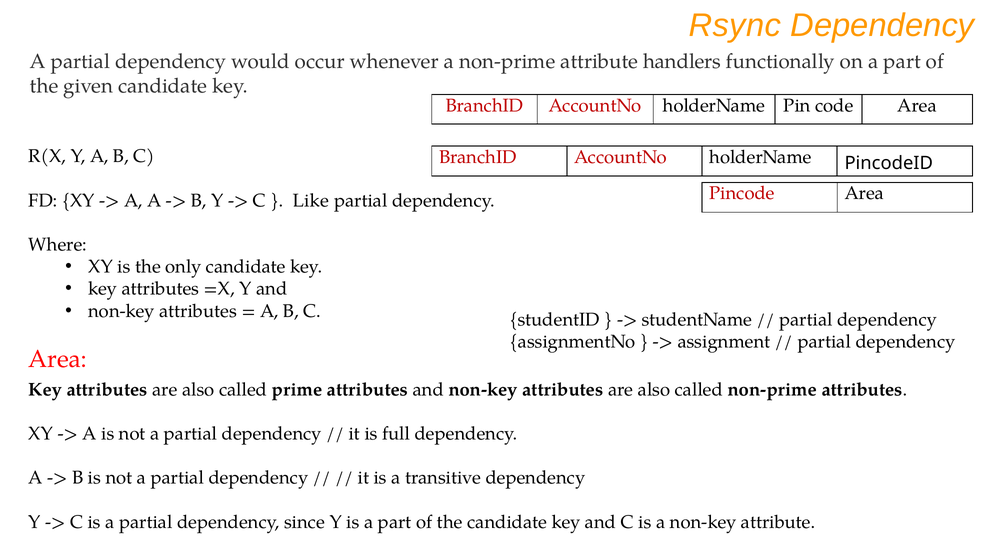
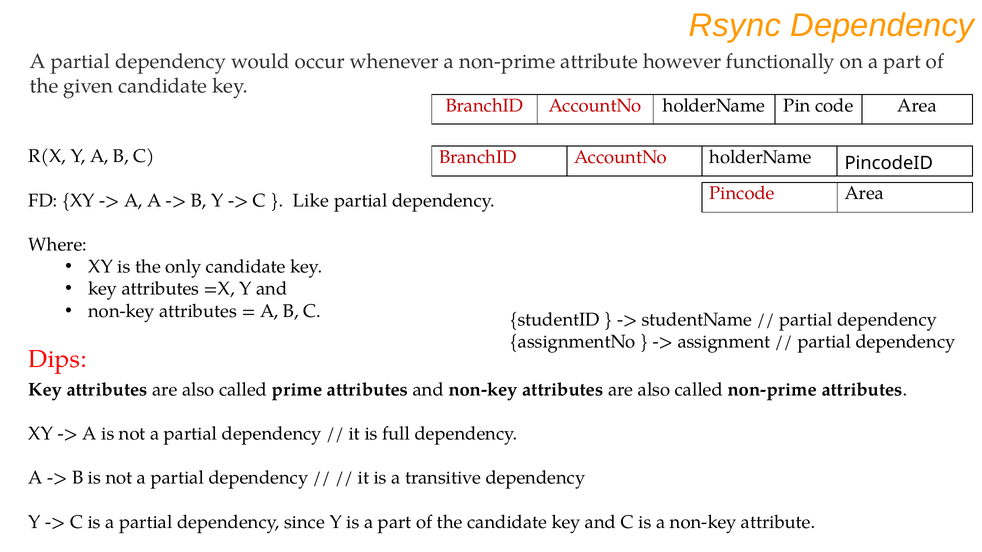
handlers: handlers -> however (682, 62)
Area: Area -> Dips (58, 359)
